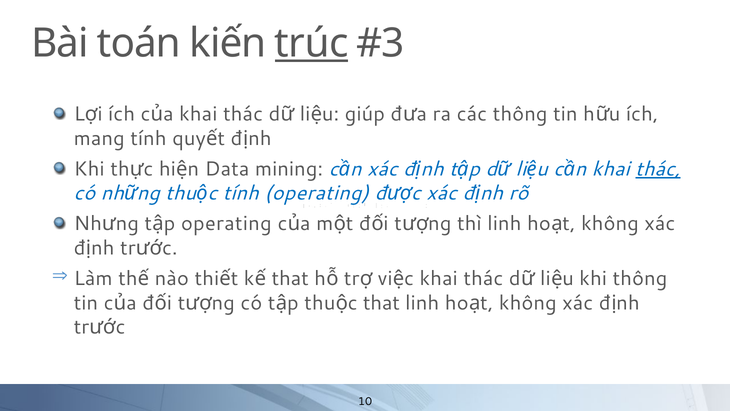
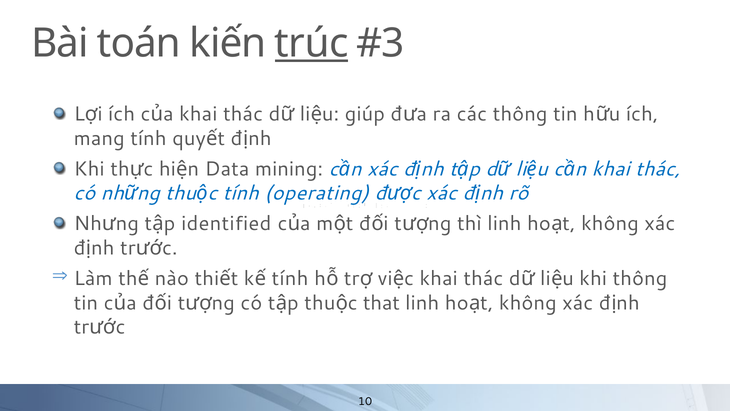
thác underline: present -> none (658, 169)
operating: operating -> identified (226, 224)
that: that -> tính (290, 278)
